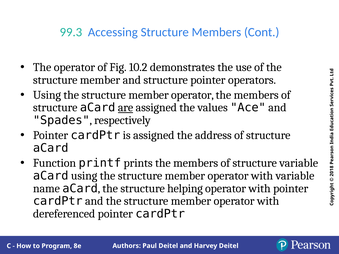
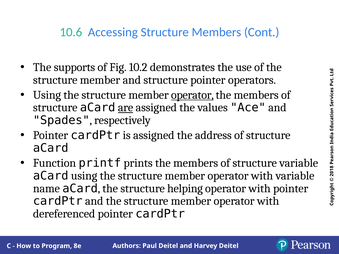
99.3: 99.3 -> 10.6 (71, 32)
The operator: operator -> supports (74, 67)
operator underline: none -> present (192, 95)
